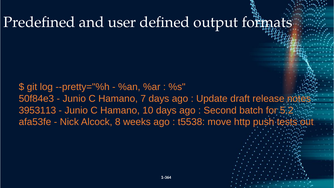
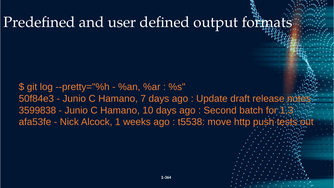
3953113: 3953113 -> 3599838 (37, 110)
5.2: 5.2 -> 1.3 (287, 110)
8: 8 -> 1 (118, 122)
